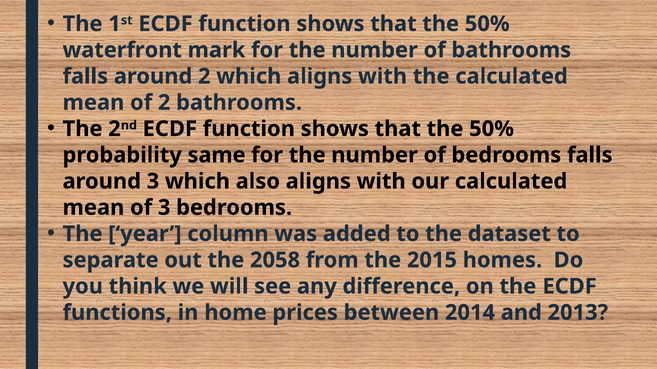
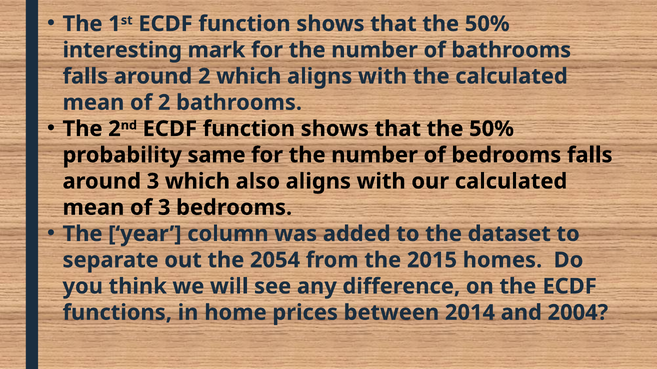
waterfront: waterfront -> interesting (122, 50)
2058: 2058 -> 2054 (275, 260)
2013: 2013 -> 2004 (578, 313)
